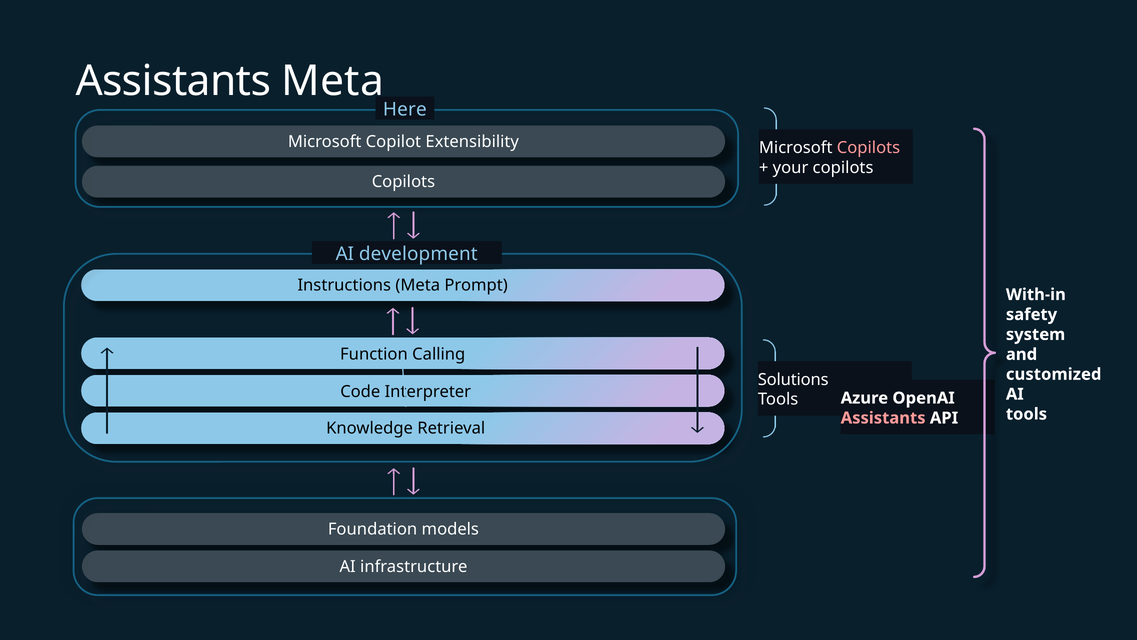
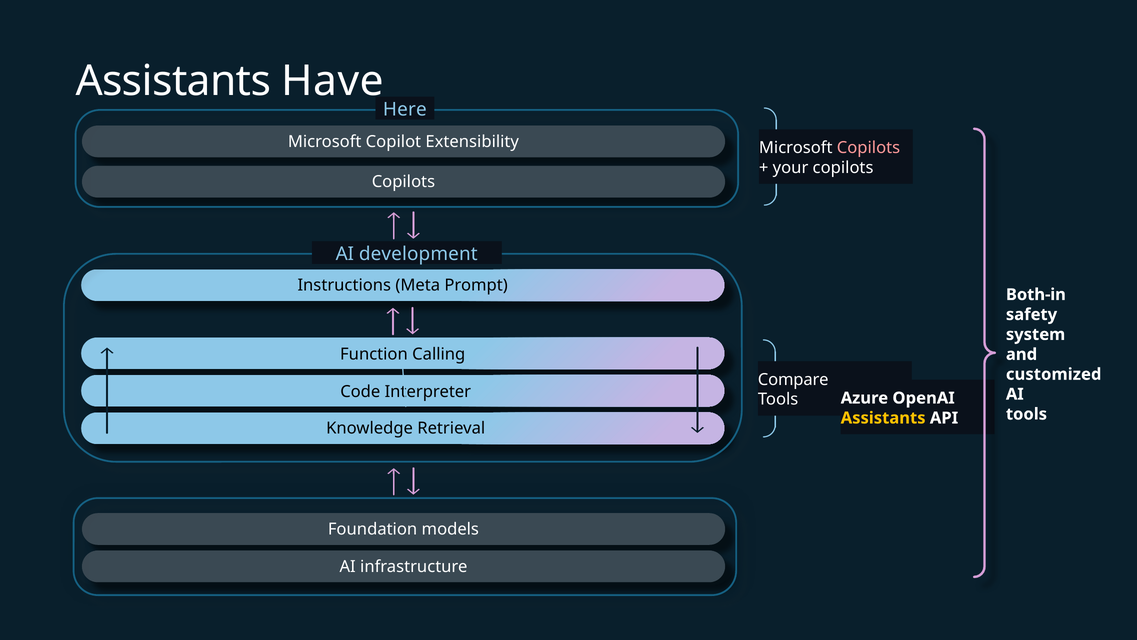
Assistants Meta: Meta -> Have (333, 81)
With-in: With-in -> Both-in (1036, 294)
Solutions: Solutions -> Compare (793, 379)
Assistants colour: pink -> yellow (883, 418)
